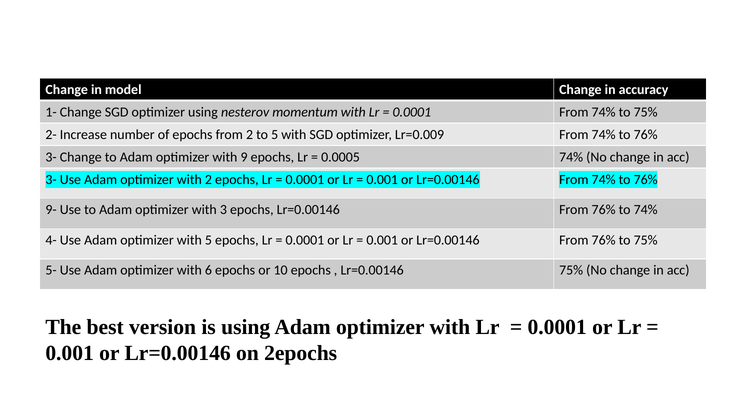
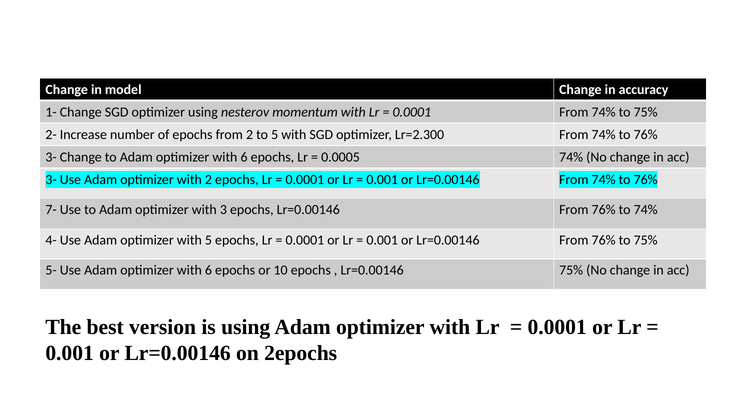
Lr=0.009: Lr=0.009 -> Lr=2.300 (420, 135)
9: 9 -> 6 (244, 157)
9-: 9- -> 7- (51, 210)
